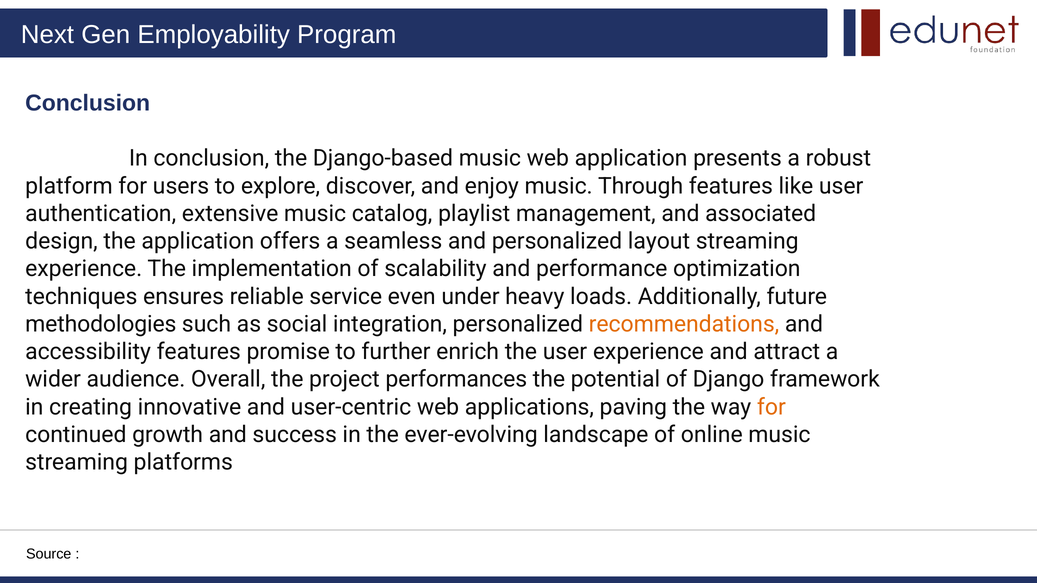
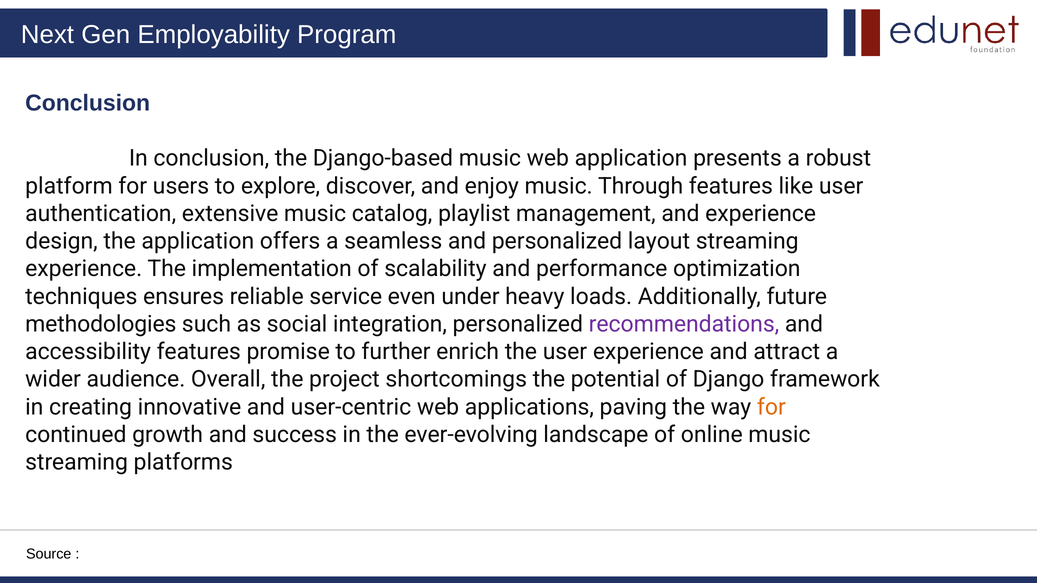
and associated: associated -> experience (761, 214)
recommendations colour: orange -> purple (684, 324)
performances: performances -> shortcomings (456, 380)
